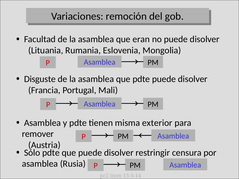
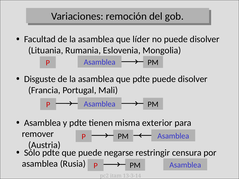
eran: eran -> líder (141, 39)
que puede disolver: disolver -> negarse (119, 153)
